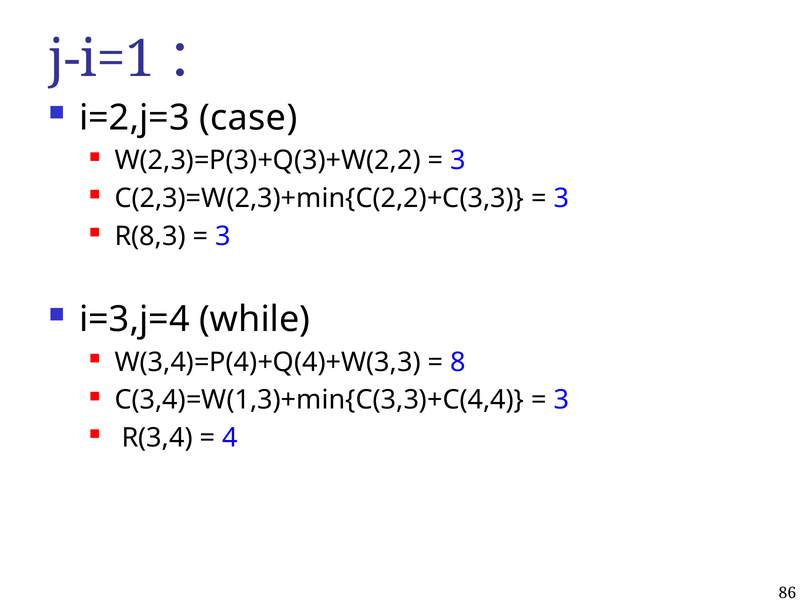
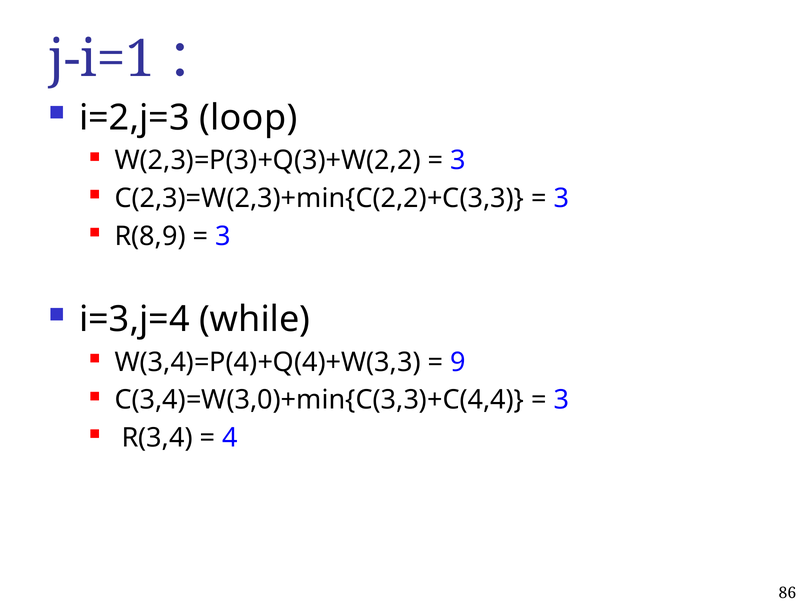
case: case -> loop (248, 118)
R(8,3: R(8,3 -> R(8,9 (150, 236)
8: 8 -> 9 (458, 362)
C(3,4)=W(1,3)+min{C(3,3)+C(4,4: C(3,4)=W(1,3)+min{C(3,3)+C(4,4 -> C(3,4)=W(3,0)+min{C(3,3)+C(4,4 (319, 400)
